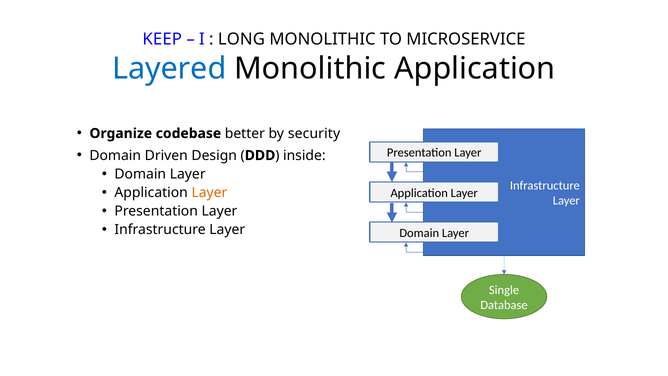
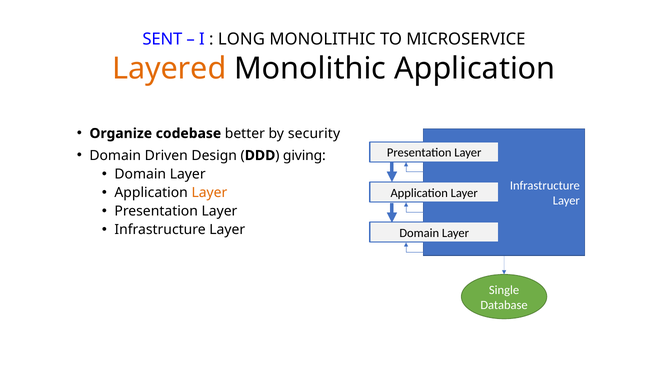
KEEP: KEEP -> SENT (162, 39)
Layered colour: blue -> orange (169, 68)
inside: inside -> giving (304, 155)
